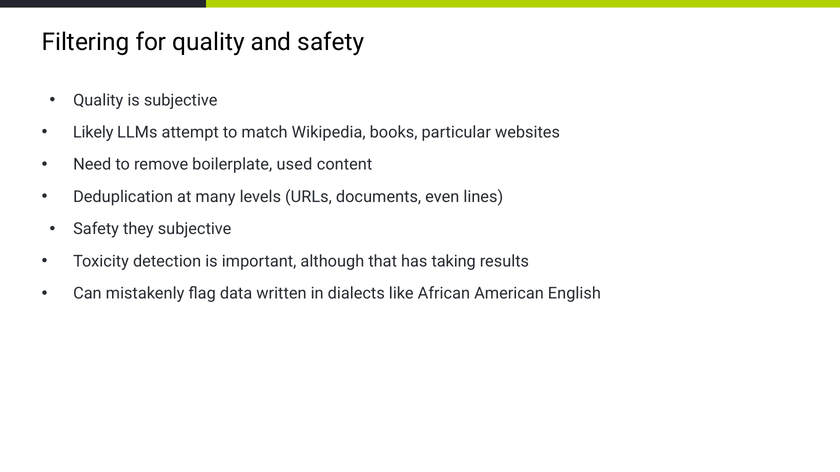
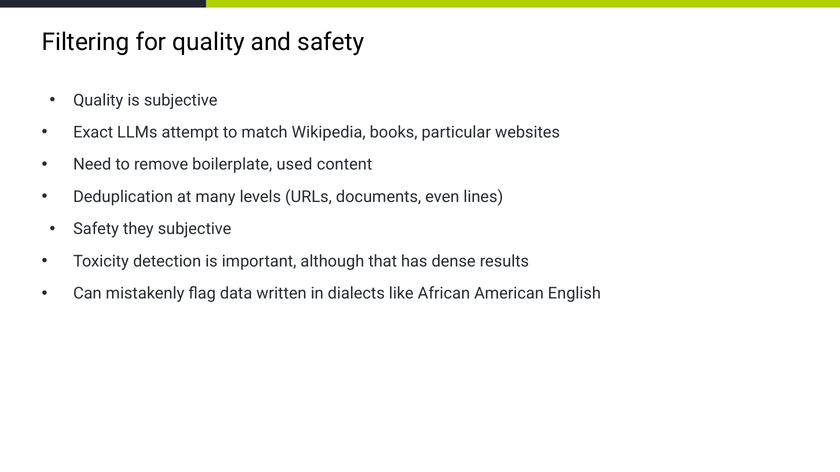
Likely: Likely -> Exact (93, 133)
taking: taking -> dense (454, 262)
